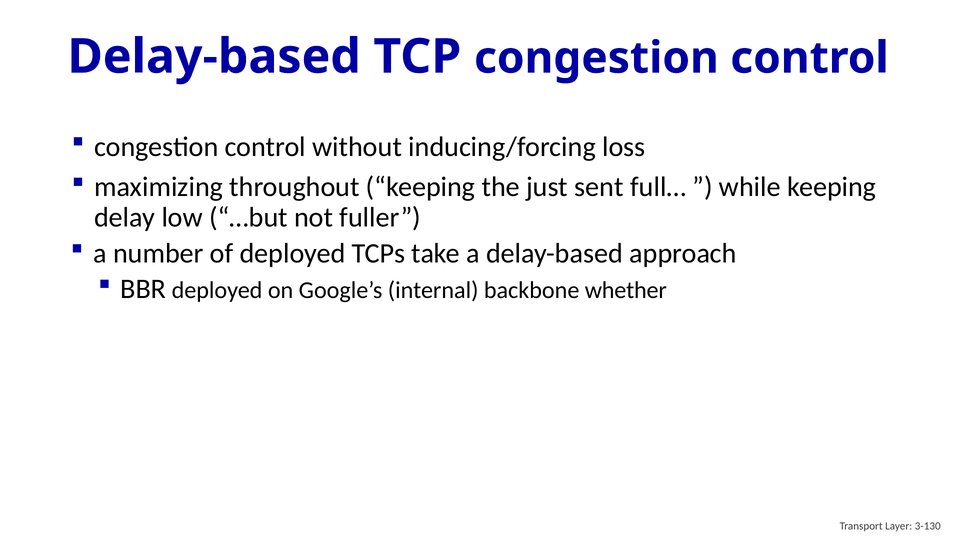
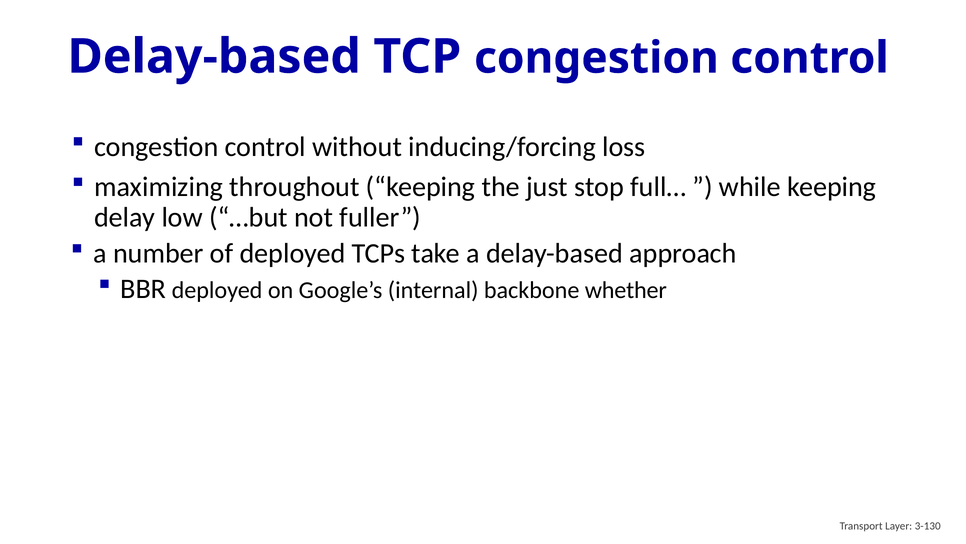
sent: sent -> stop (599, 187)
